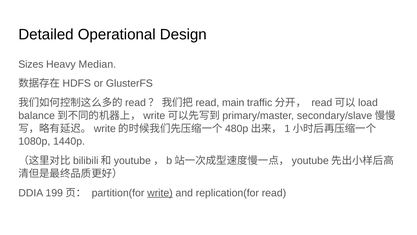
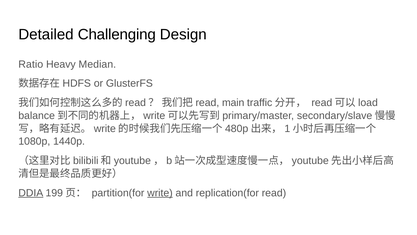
Operational: Operational -> Challenging (117, 35)
Sizes: Sizes -> Ratio (31, 64)
DDIA underline: none -> present (31, 193)
